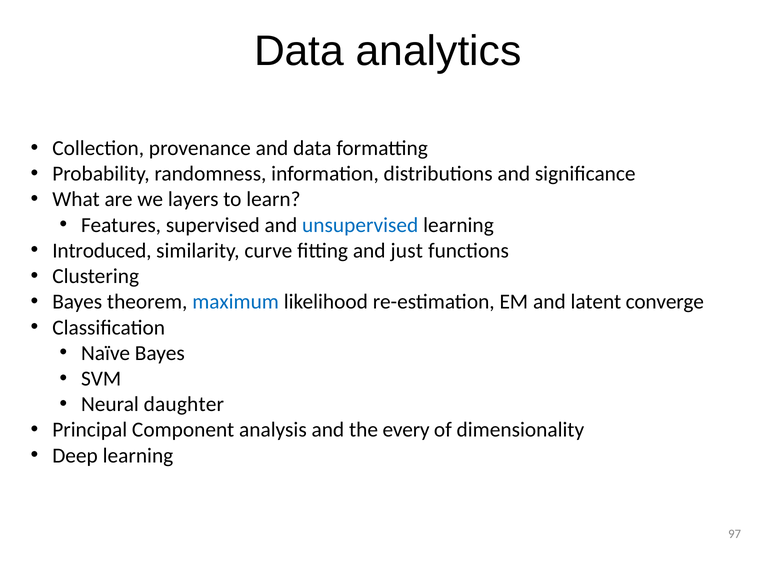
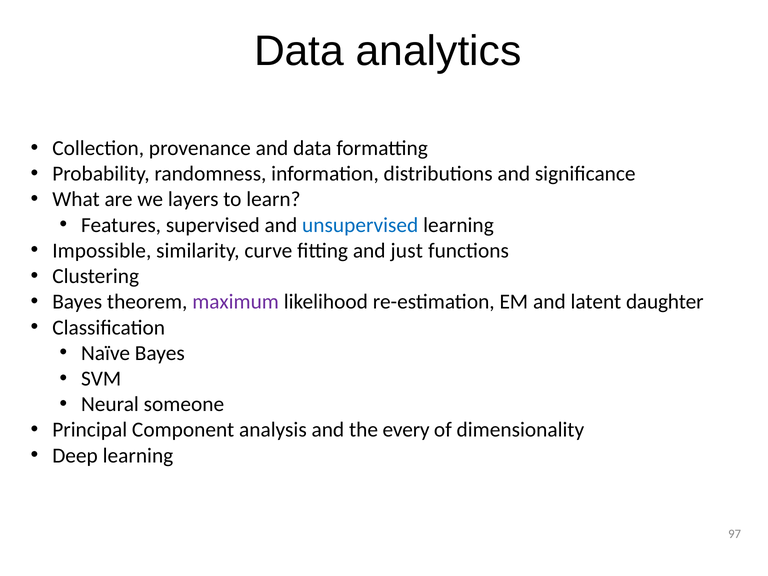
Introduced: Introduced -> Impossible (102, 251)
maximum colour: blue -> purple (236, 302)
converge: converge -> daughter (665, 302)
daughter: daughter -> someone (184, 404)
